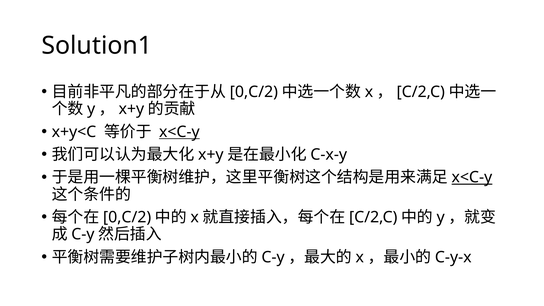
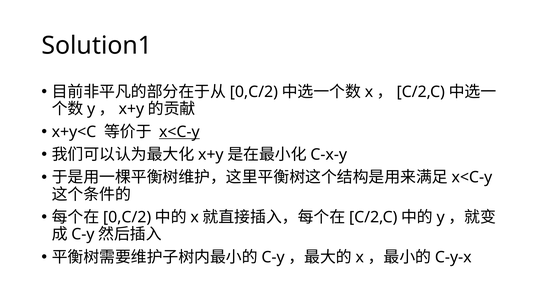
x<C-y underline: present -> none (472, 177)
